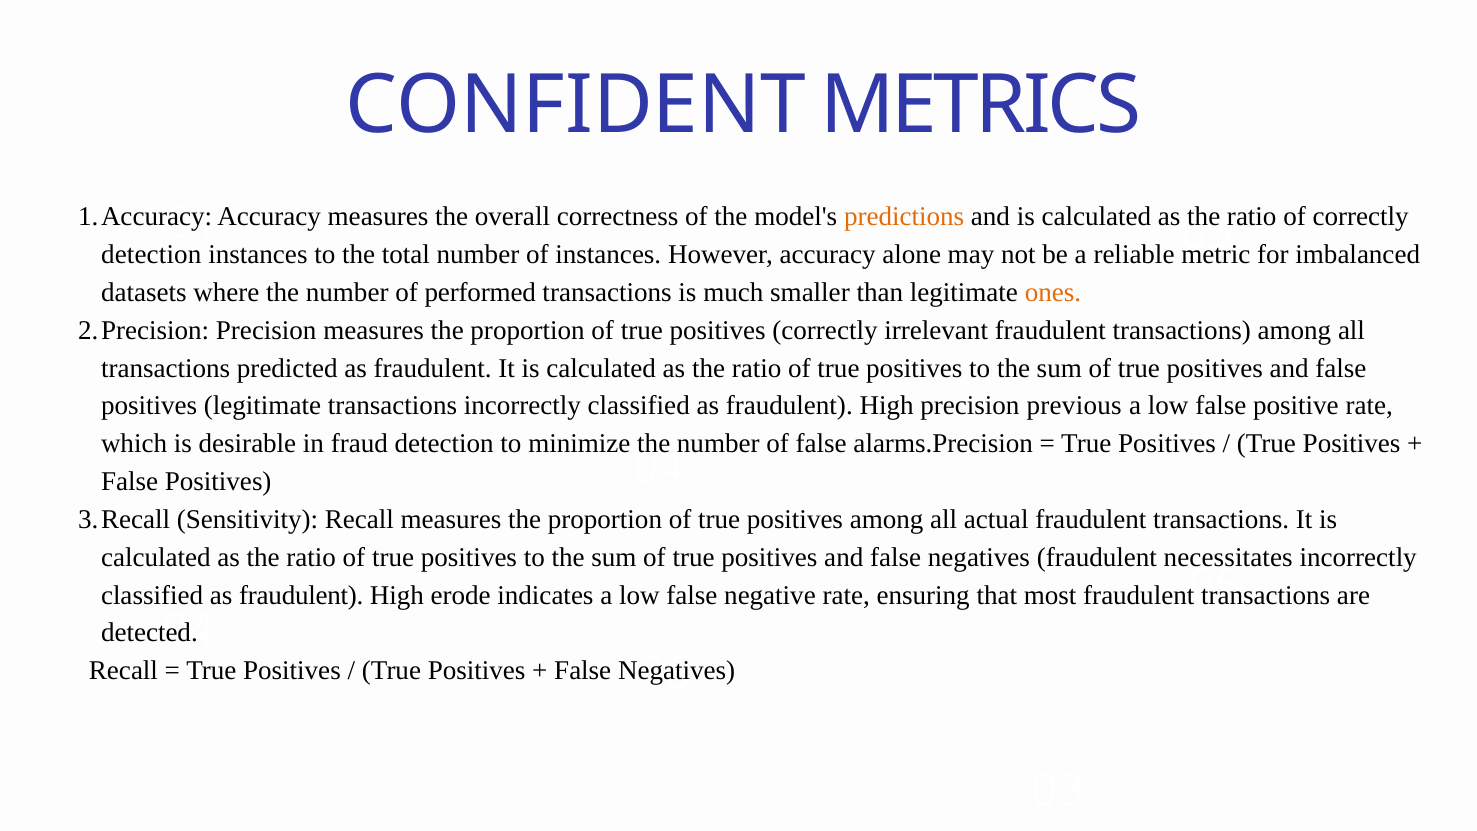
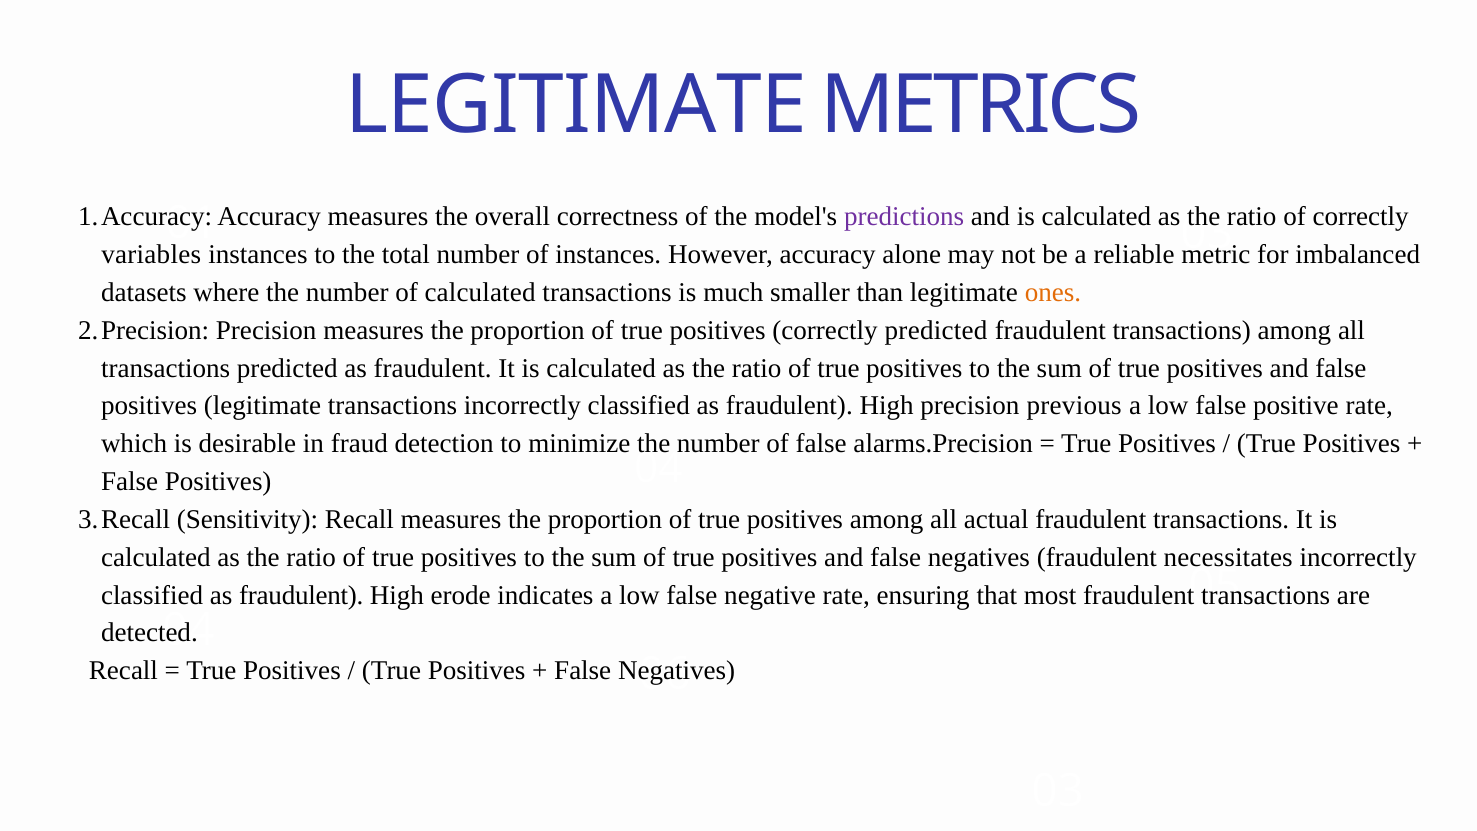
CONFIDENT: CONFIDENT -> LEGITIMATE (576, 106)
predictions colour: orange -> purple (904, 217)
detection: detection -> variables (151, 255)
of performed: performed -> calculated (480, 292)
correctly irrelevant: irrelevant -> predicted (936, 330)
